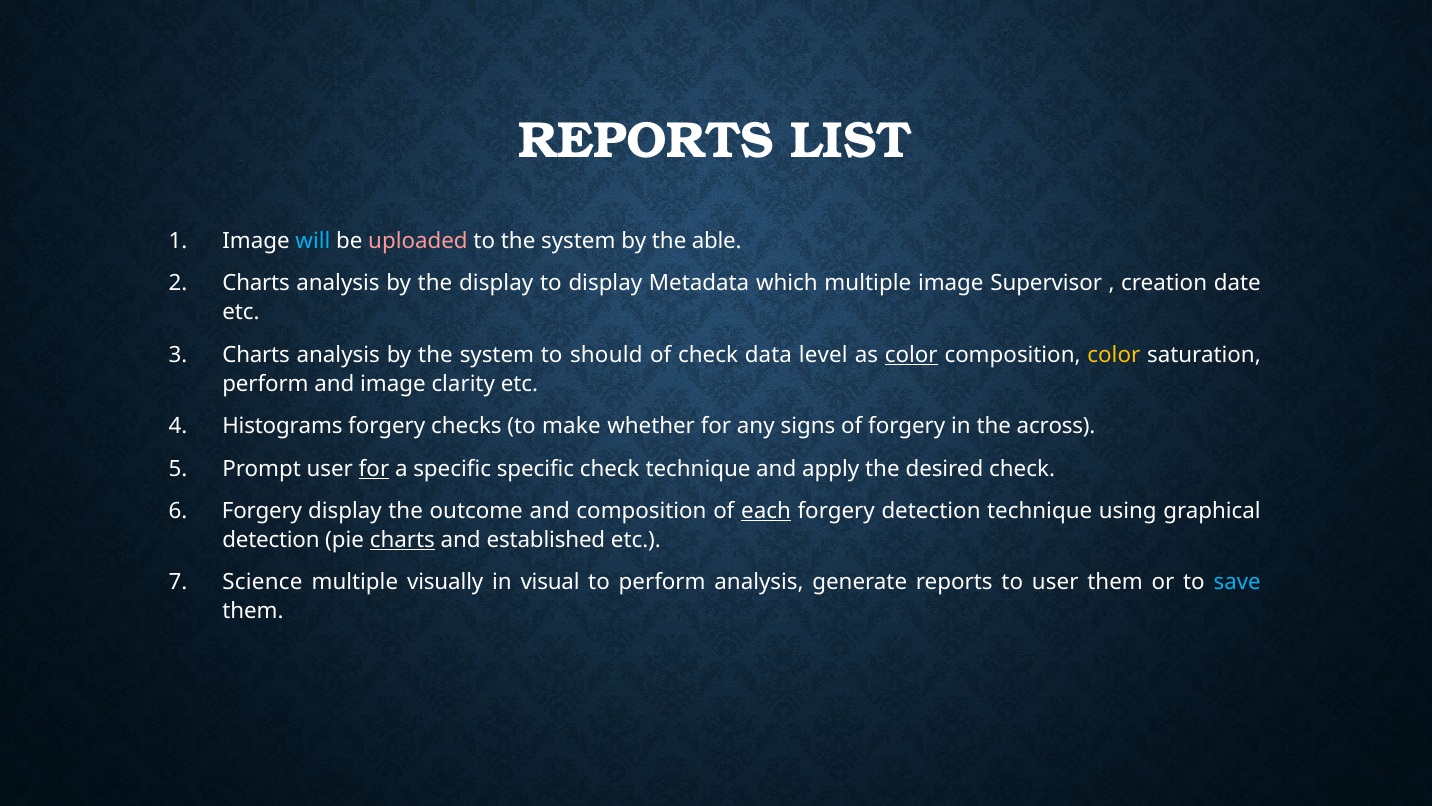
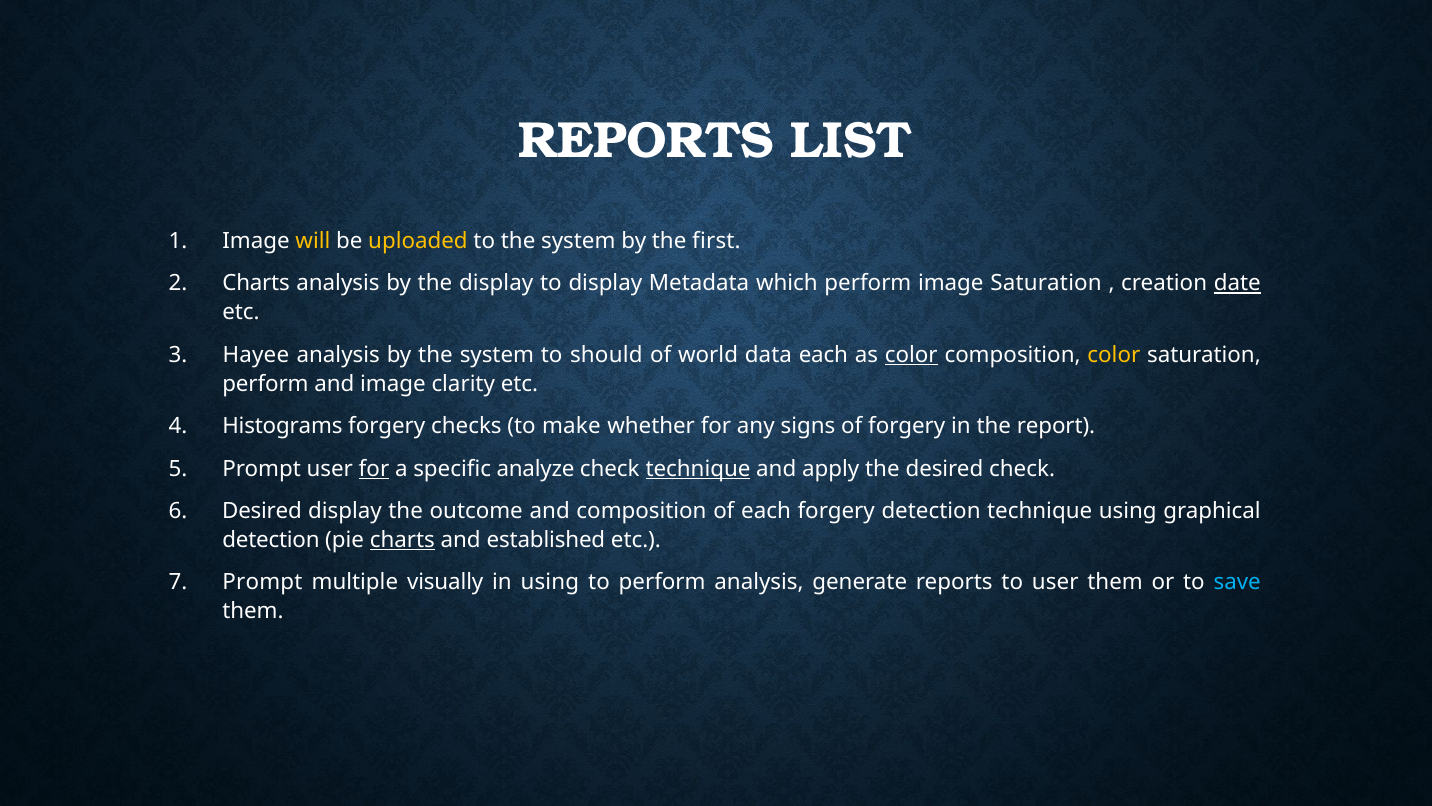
will colour: light blue -> yellow (313, 241)
uploaded colour: pink -> yellow (418, 241)
able: able -> first (716, 241)
which multiple: multiple -> perform (868, 283)
image Supervisor: Supervisor -> Saturation (1046, 283)
date underline: none -> present (1237, 283)
Charts: Charts -> Hayee (256, 355)
of check: check -> world (708, 355)
data level: level -> each (823, 355)
across: across -> report (1056, 426)
specific specific: specific -> analyze (535, 468)
technique underline: none -> present (698, 468)
Forgery: Forgery -> Desired (262, 511)
each underline: present -> none (766, 511)
Science: Science -> Prompt (262, 582)
in visual: visual -> using (550, 582)
